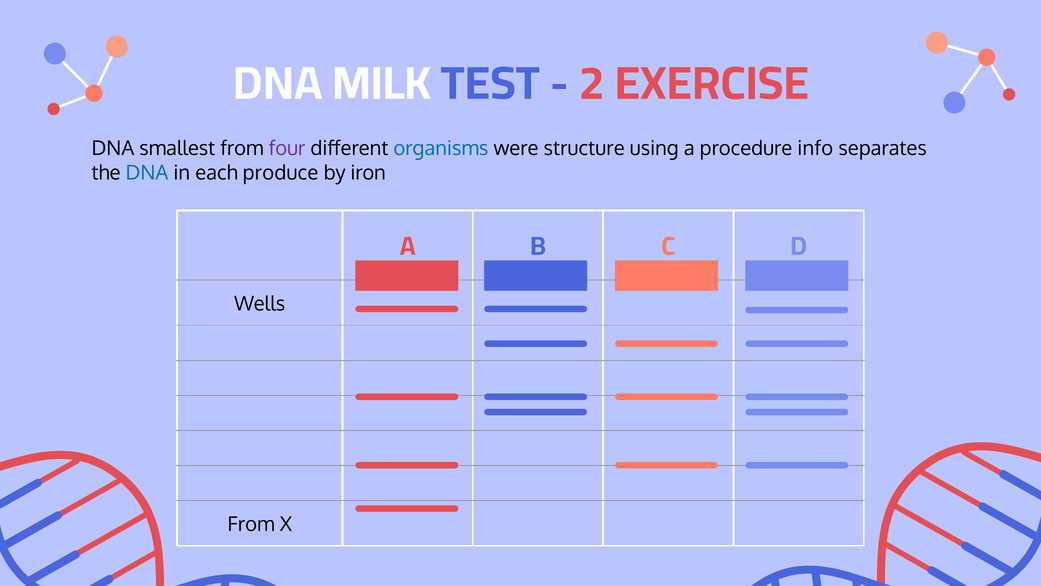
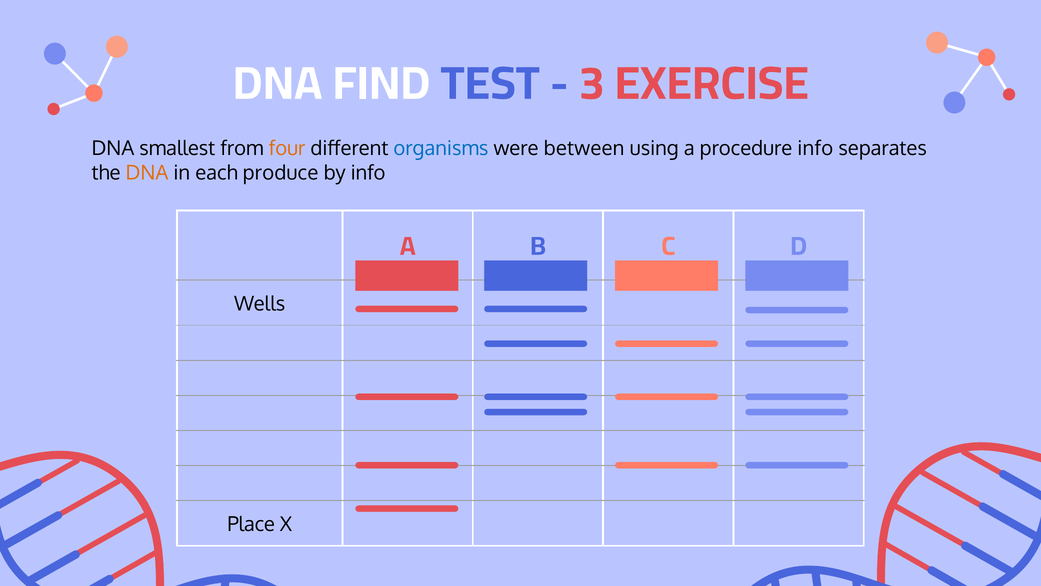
MILK: MILK -> FIND (381, 83)
2: 2 -> 3 (592, 83)
four colour: purple -> orange (287, 149)
structure: structure -> between (584, 149)
DNA colour: blue -> orange (147, 173)
by iron: iron -> info (368, 173)
From: From -> Place (251, 524)
